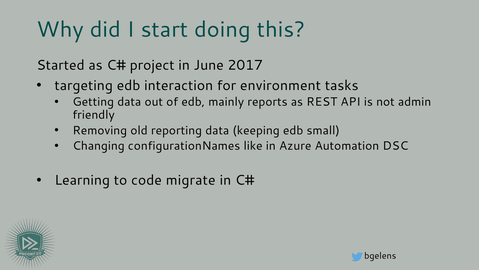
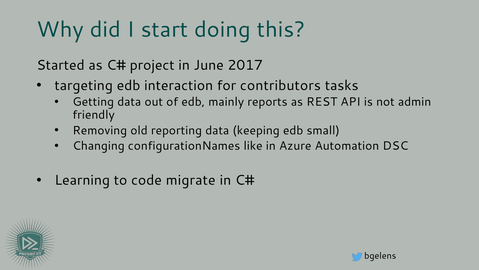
environment: environment -> contributors (280, 85)
